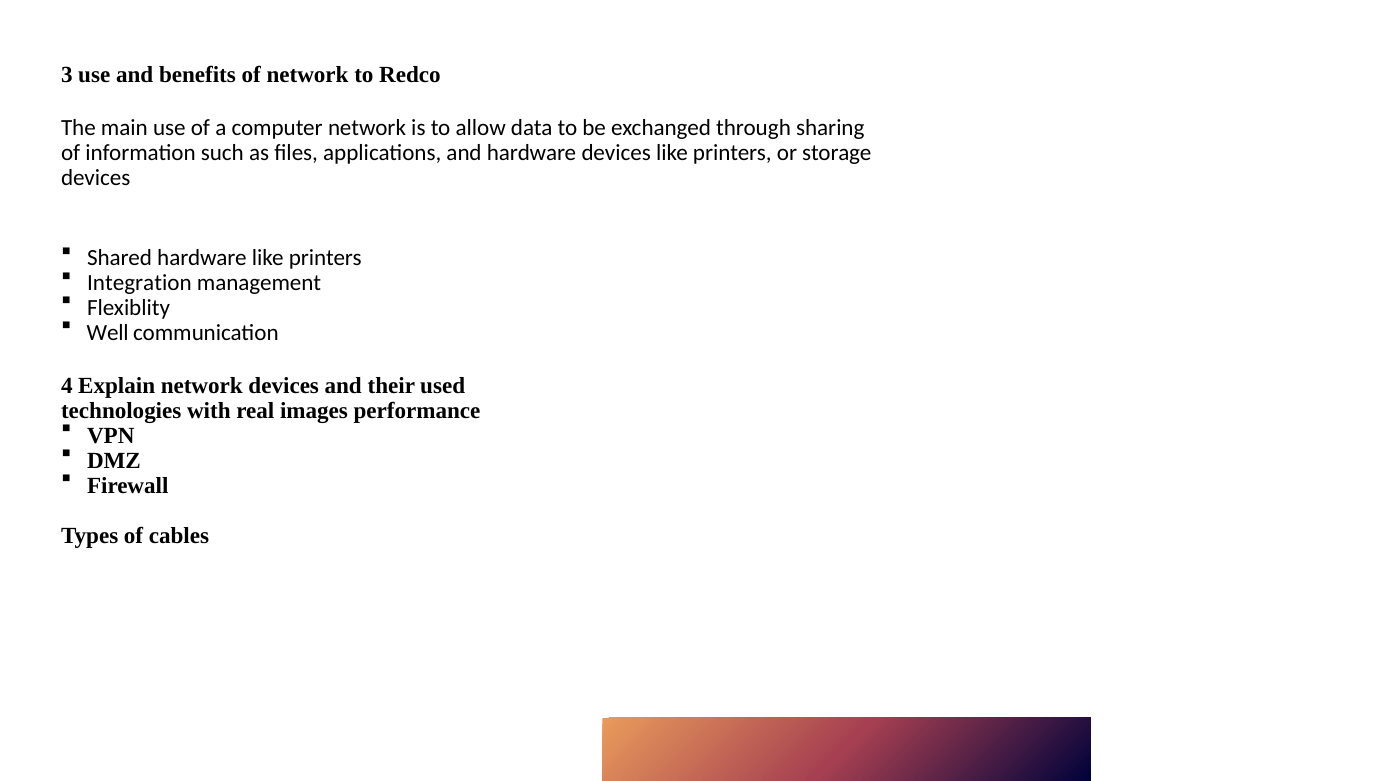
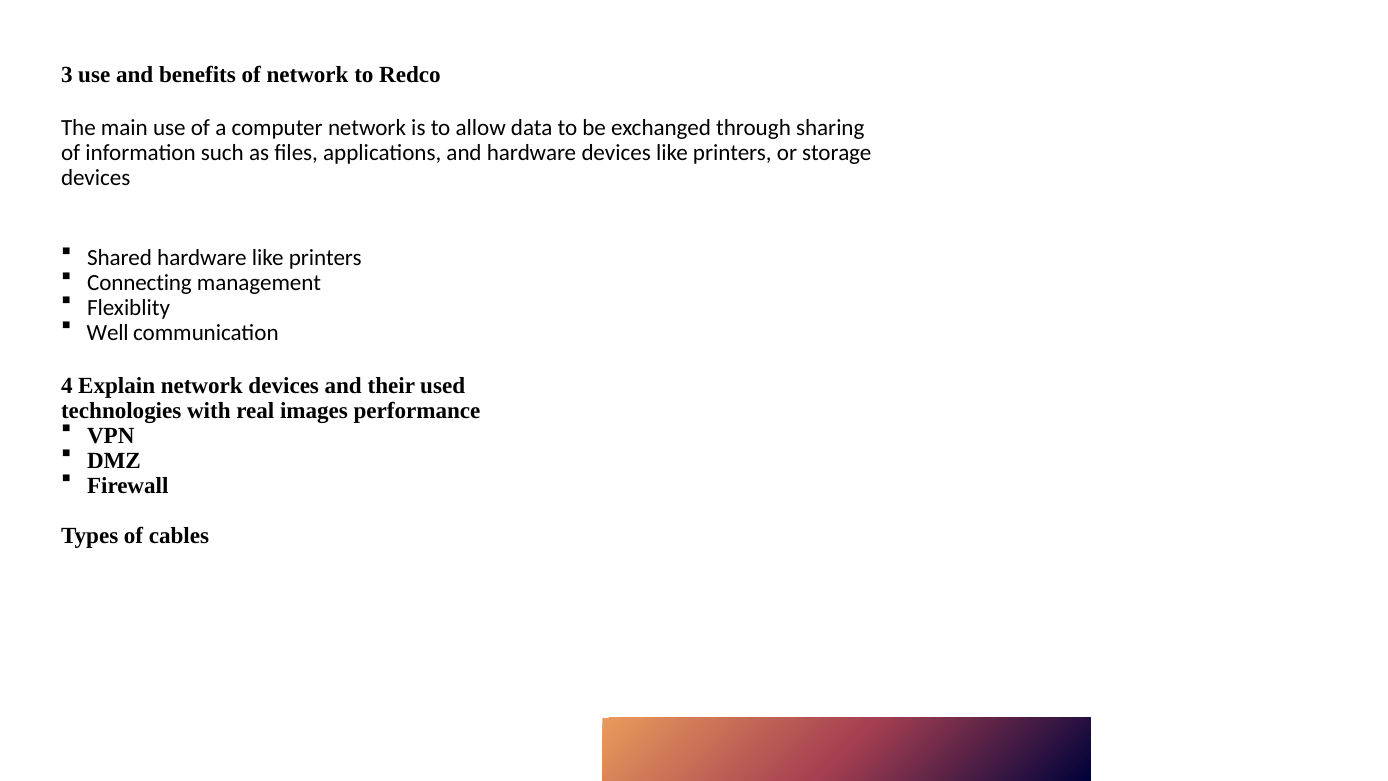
Integration: Integration -> Connecting (139, 283)
